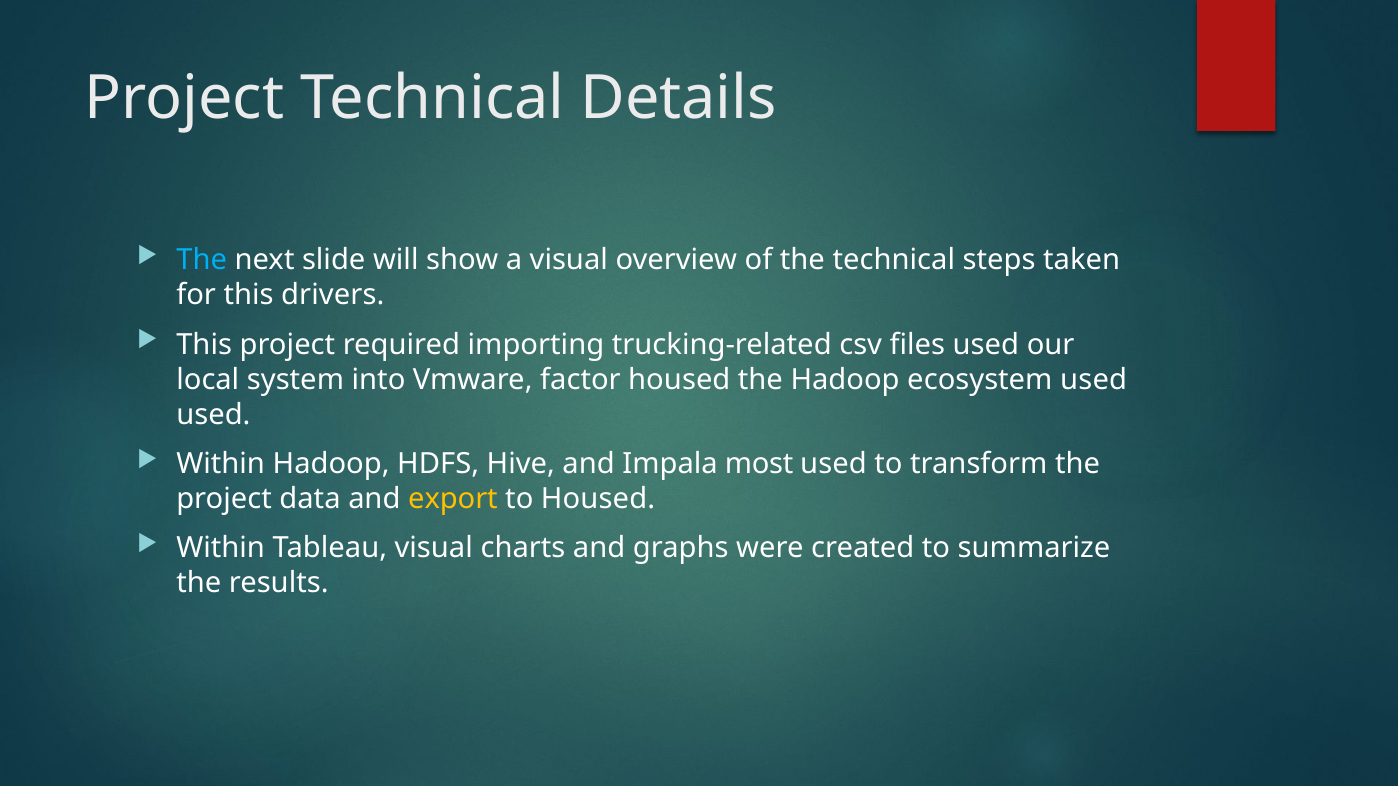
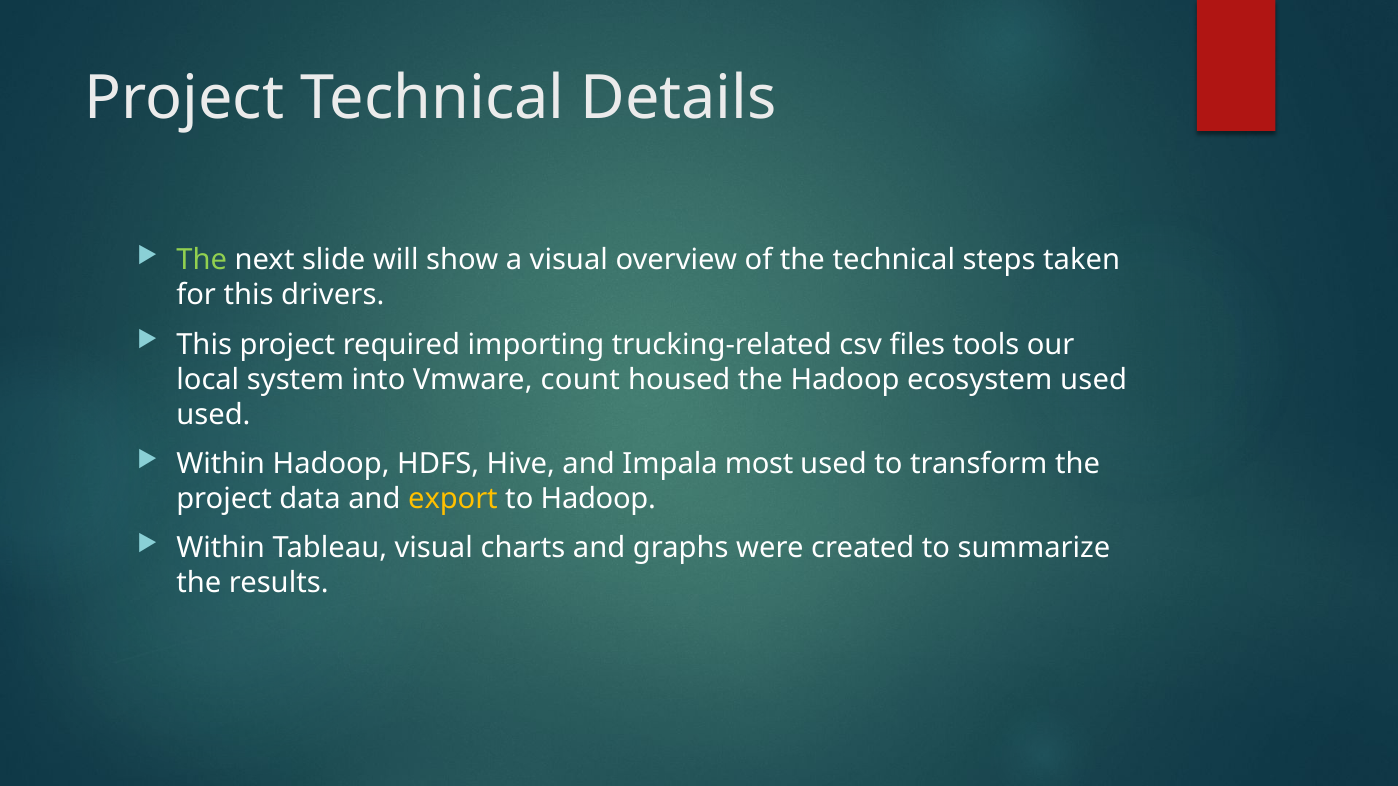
The colour: light blue -> light green (202, 260)
files used: used -> tools (986, 345)
factor: factor -> count (580, 380)
to Housed: Housed -> Hadoop (598, 499)
